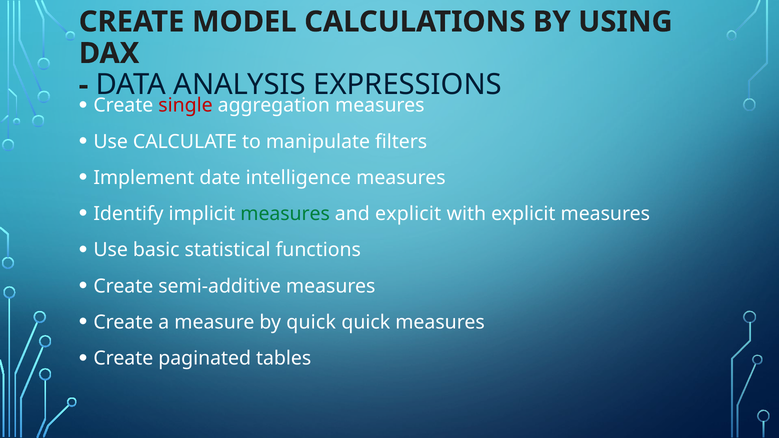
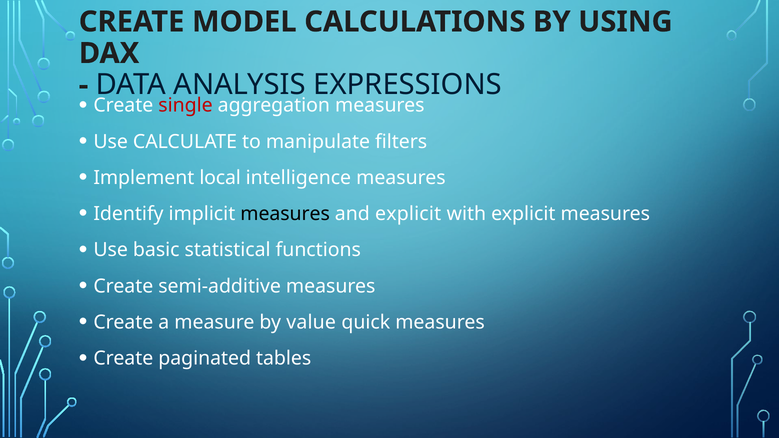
date: date -> local (220, 178)
measures colour: green -> black (285, 214)
by quick: quick -> value (311, 322)
